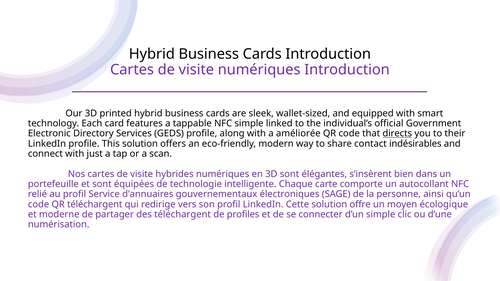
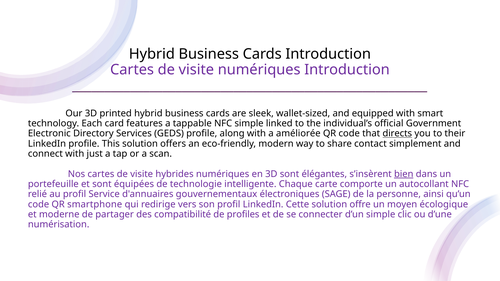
indésirables: indésirables -> simplement (415, 144)
bien underline: none -> present (404, 174)
QR téléchargent: téléchargent -> smartphone (95, 205)
des téléchargent: téléchargent -> compatibilité (183, 215)
